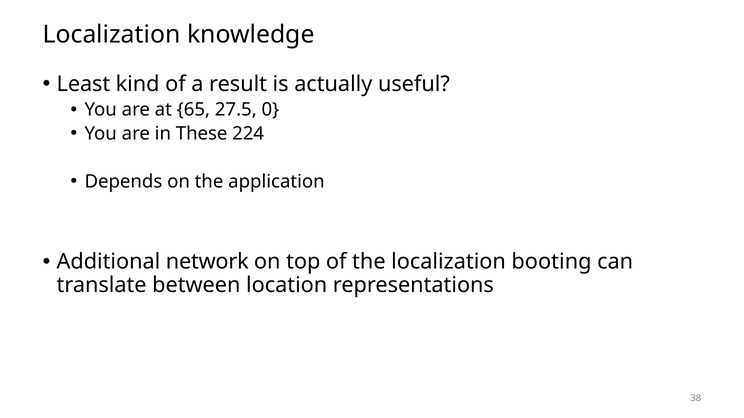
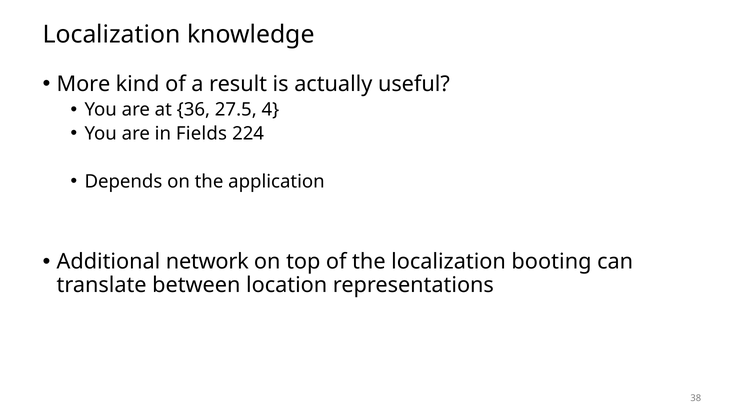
Least: Least -> More (83, 84)
65: 65 -> 36 (193, 110)
0: 0 -> 4 (270, 110)
These: These -> Fields (202, 134)
